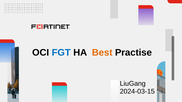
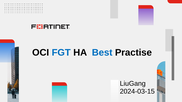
Best colour: orange -> blue (102, 53)
